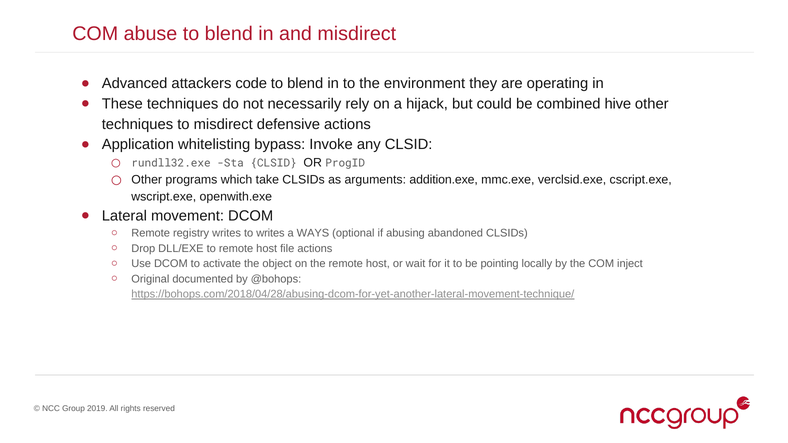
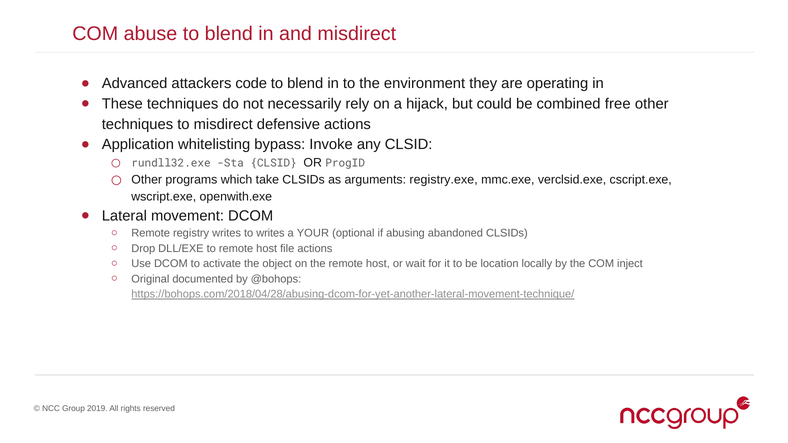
hive: hive -> free (618, 104)
addition.exe: addition.exe -> registry.exe (444, 180)
WAYS: WAYS -> YOUR (313, 233)
pointing: pointing -> location (500, 264)
